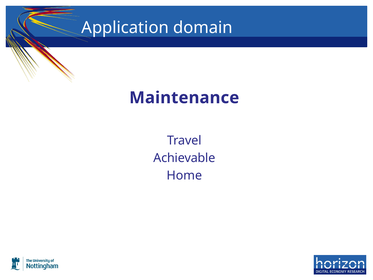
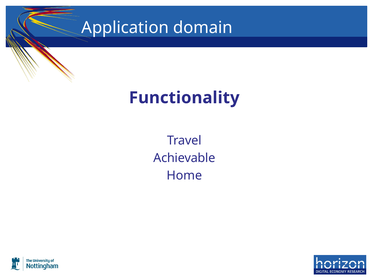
Maintenance: Maintenance -> Functionality (184, 98)
